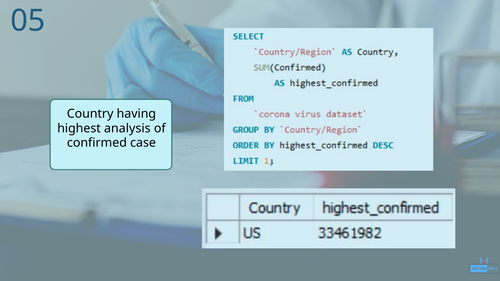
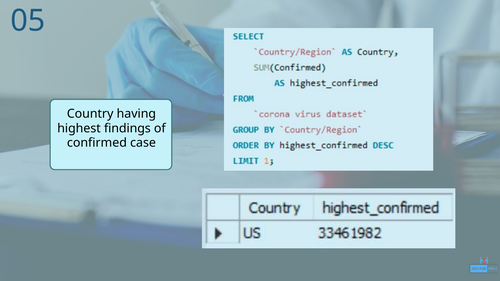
analysis: analysis -> findings (127, 128)
